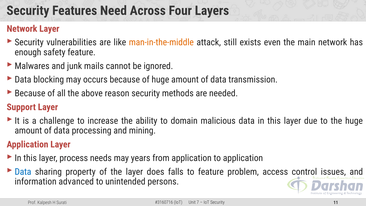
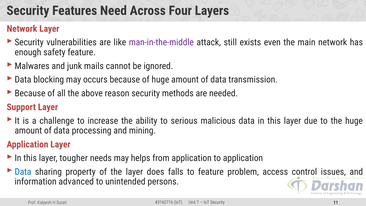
man-in-the-middle colour: orange -> purple (161, 42)
domain: domain -> serious (184, 121)
process: process -> tougher (74, 158)
years: years -> helps (141, 158)
